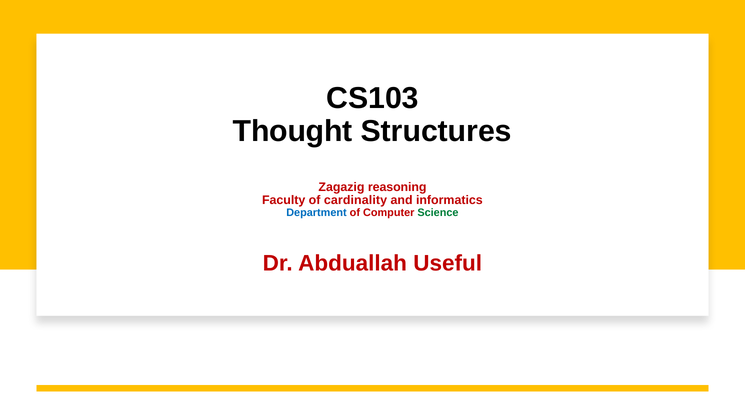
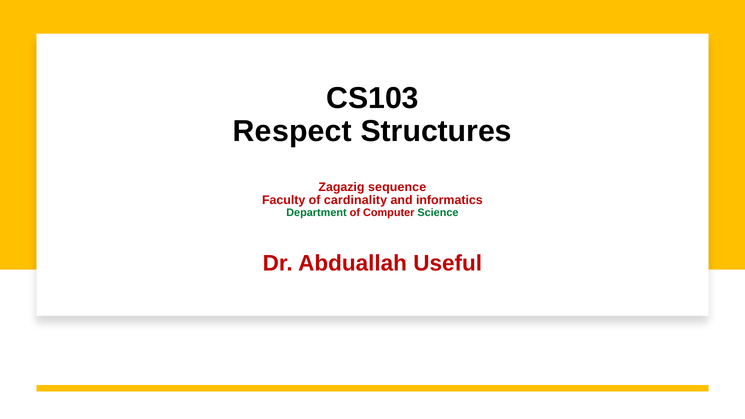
Thought: Thought -> Respect (292, 131)
reasoning: reasoning -> sequence (397, 187)
Department colour: blue -> green (316, 213)
